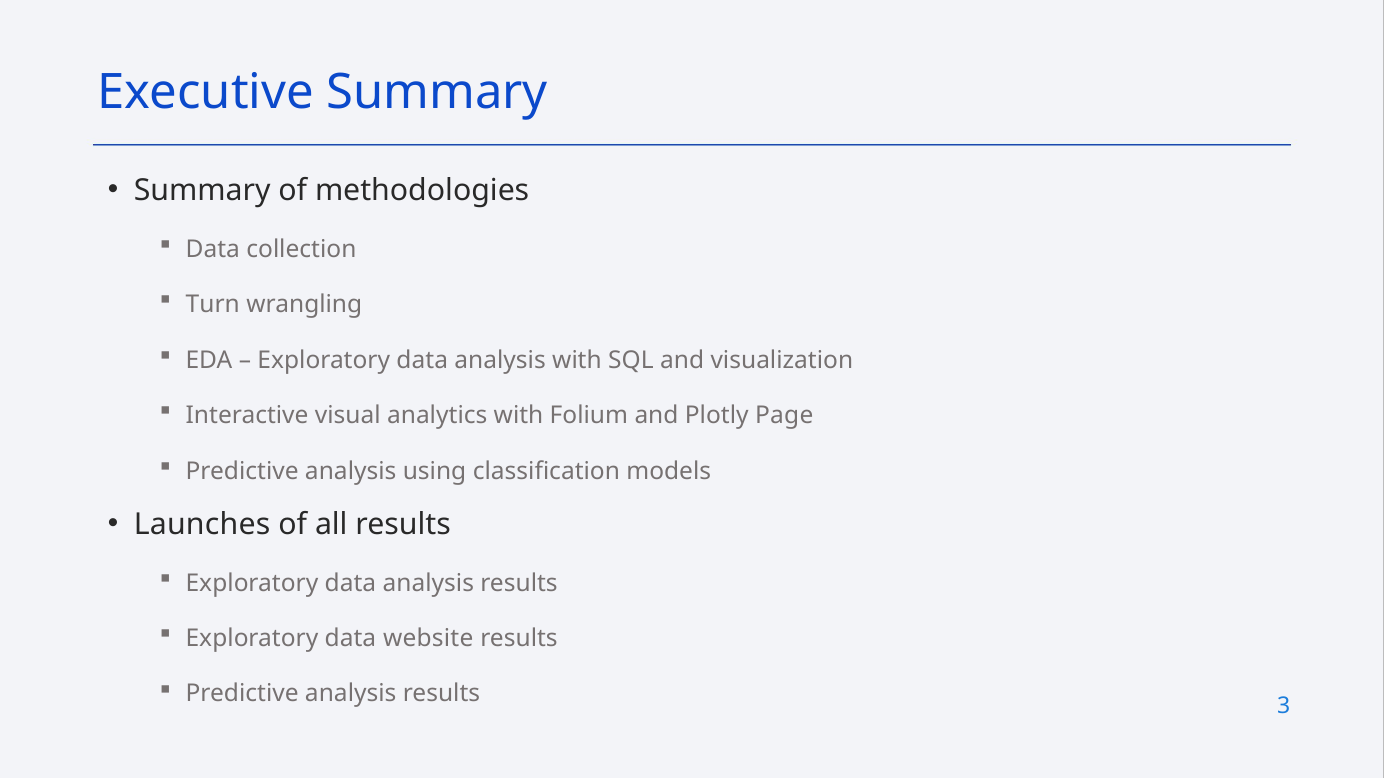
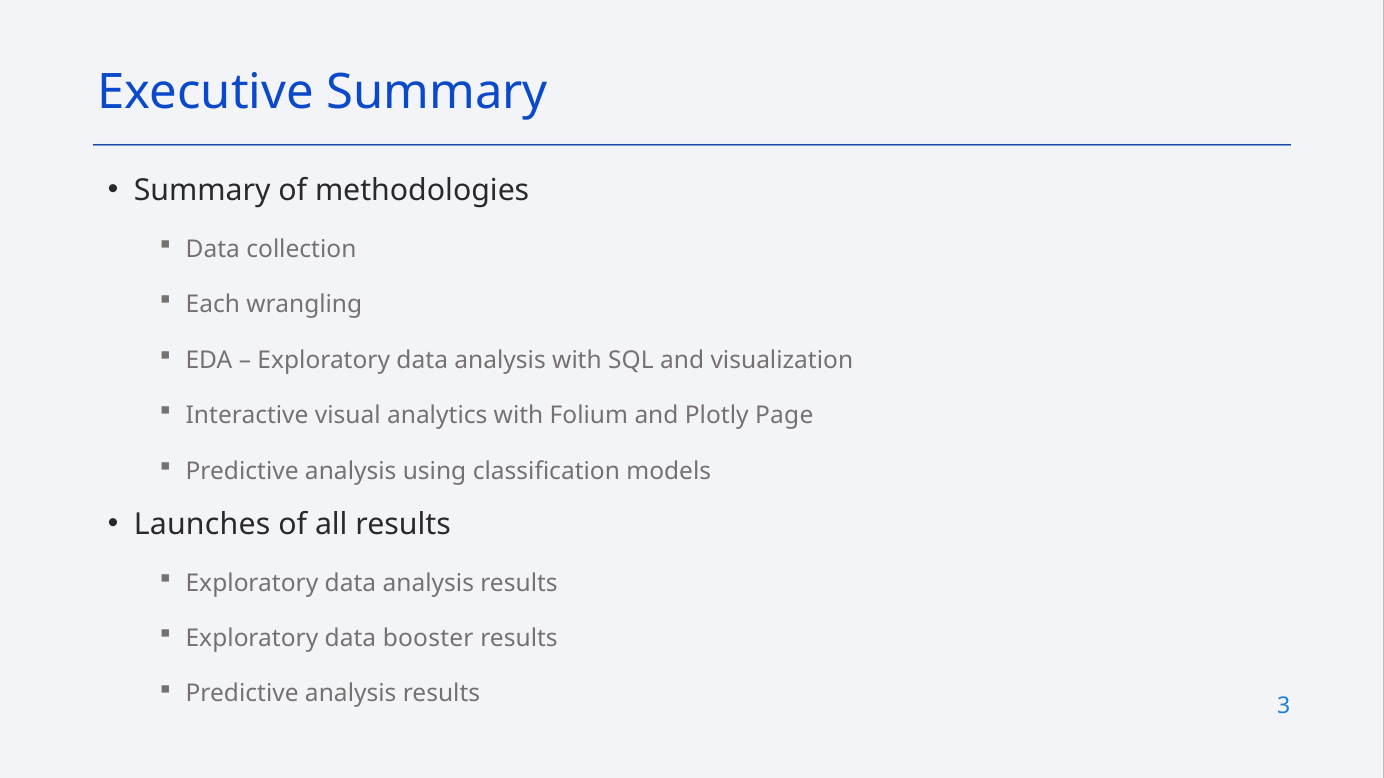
Turn: Turn -> Each (213, 305)
website: website -> booster (428, 639)
